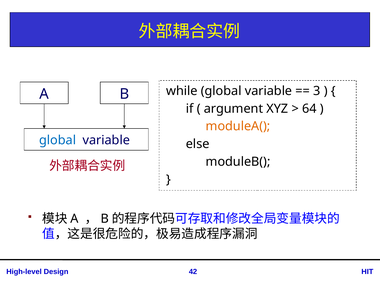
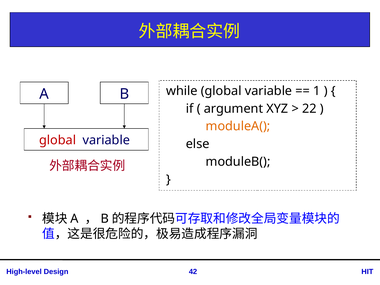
3: 3 -> 1 (317, 91)
64: 64 -> 22 (309, 109)
global colour: blue -> red (58, 140)
